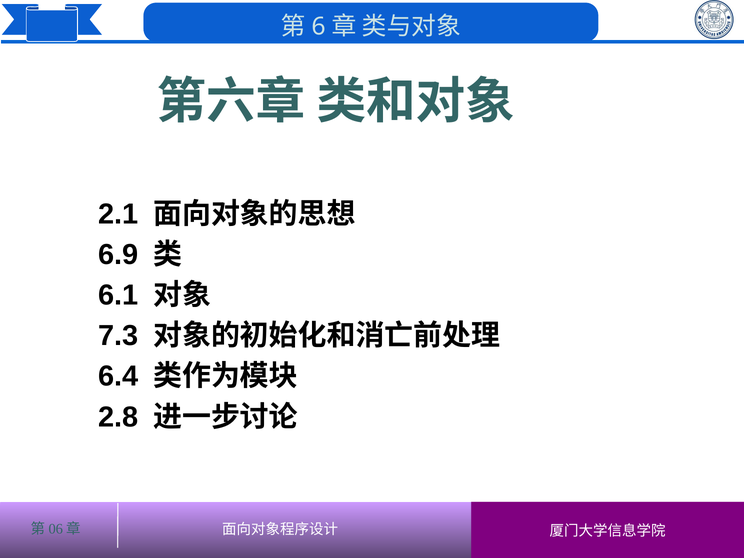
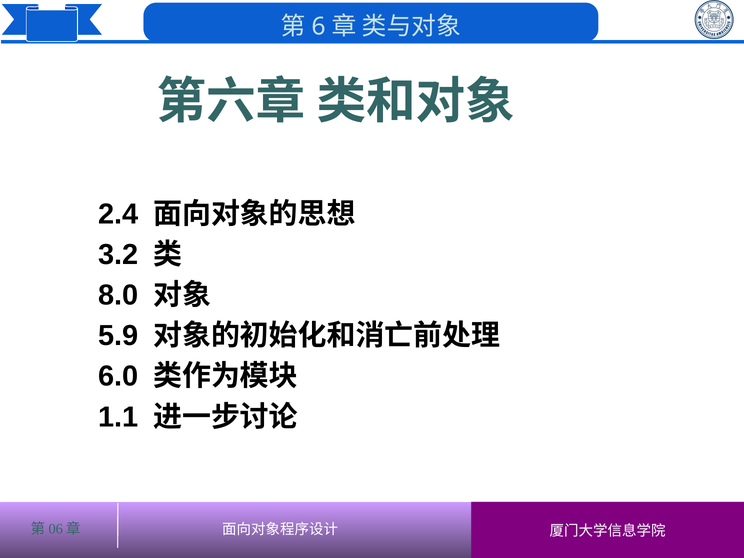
2.1: 2.1 -> 2.4 (118, 214)
6.9: 6.9 -> 3.2 (118, 255)
6.1: 6.1 -> 8.0 (118, 295)
7.3: 7.3 -> 5.9 (118, 336)
6.4: 6.4 -> 6.0 (118, 376)
2.8: 2.8 -> 1.1 (118, 417)
